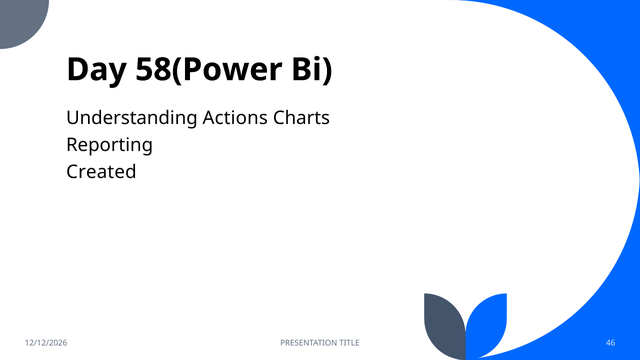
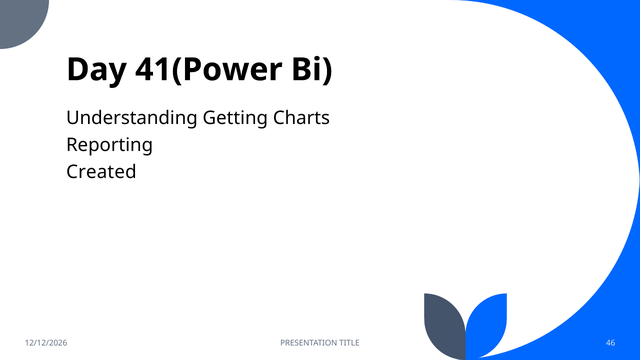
58(Power: 58(Power -> 41(Power (209, 70)
Actions: Actions -> Getting (235, 118)
